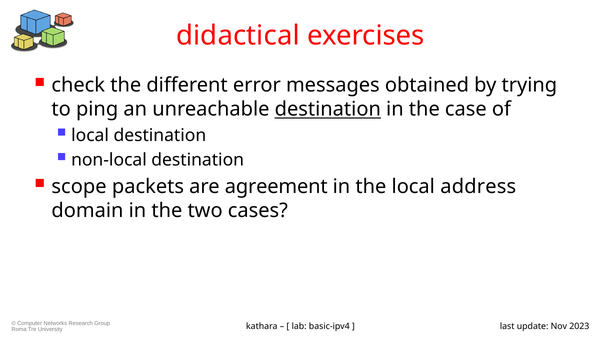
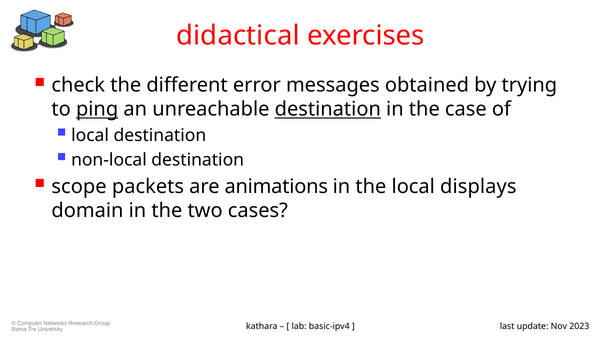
ping underline: none -> present (97, 109)
agreement: agreement -> animations (276, 187)
address: address -> displays (478, 187)
